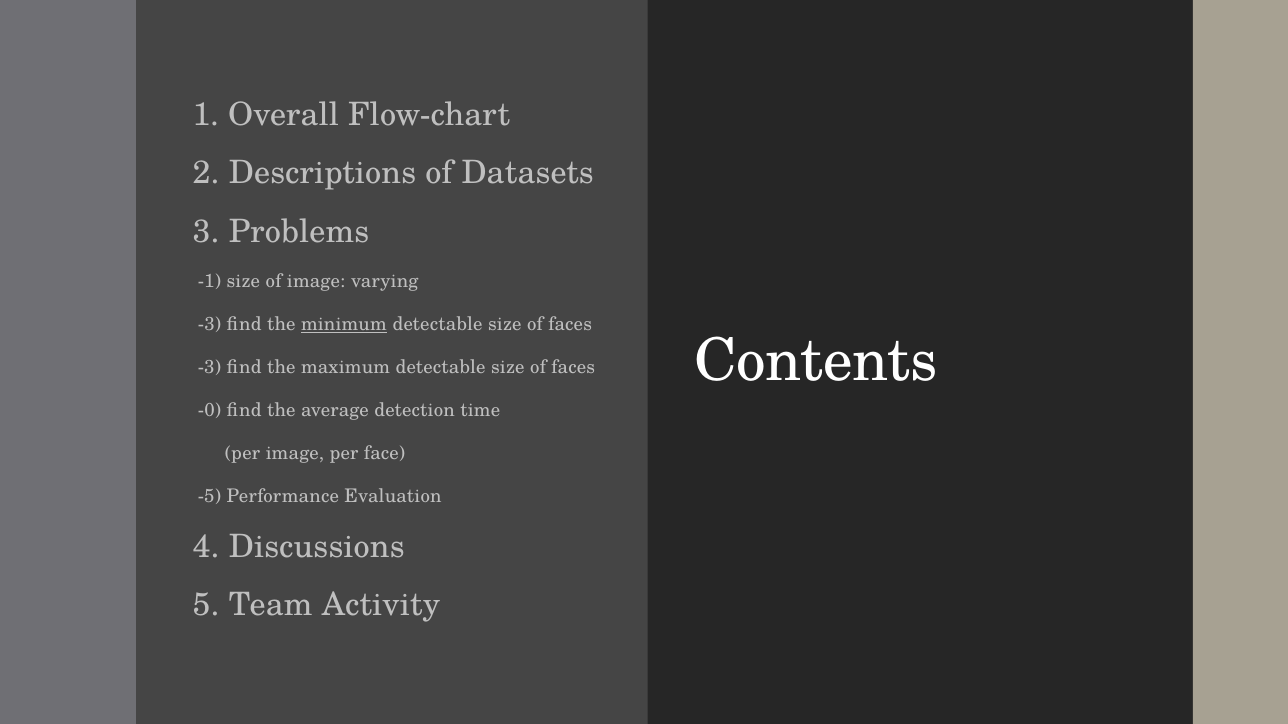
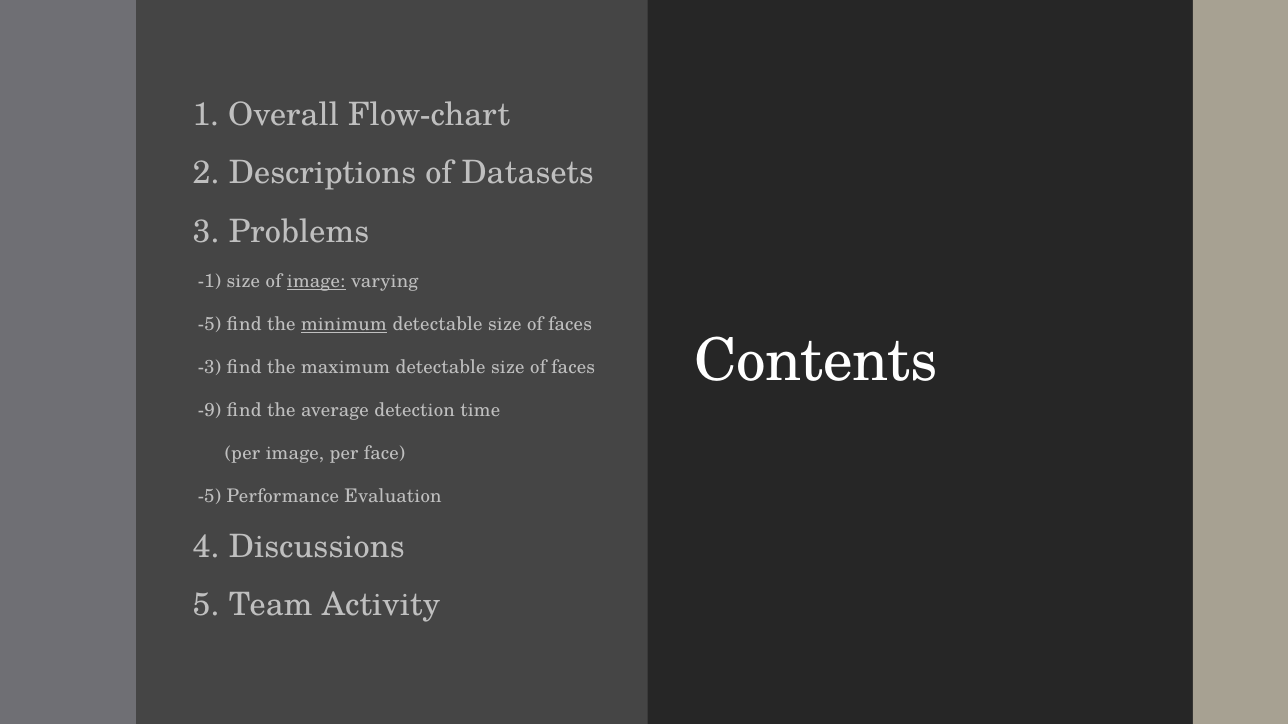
image underline: none -> present (316, 282)
-3: -3 -> -5 (210, 325)
-0: -0 -> -9 (210, 411)
